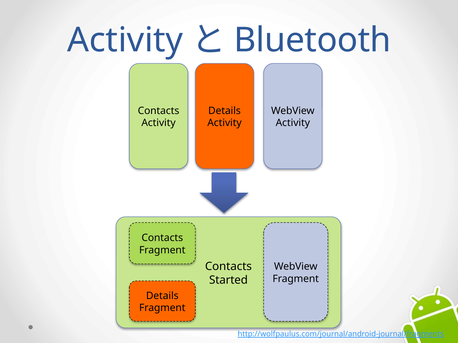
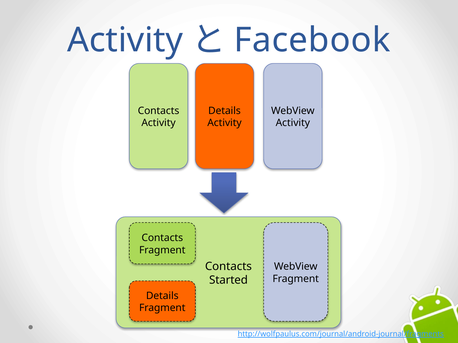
Bluetooth: Bluetooth -> Facebook (312, 40)
